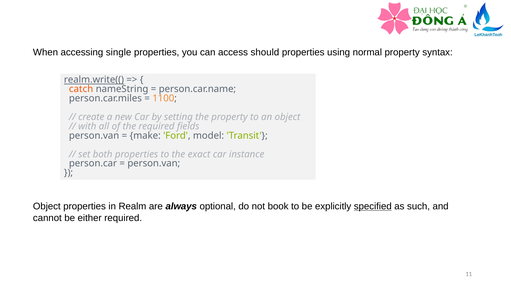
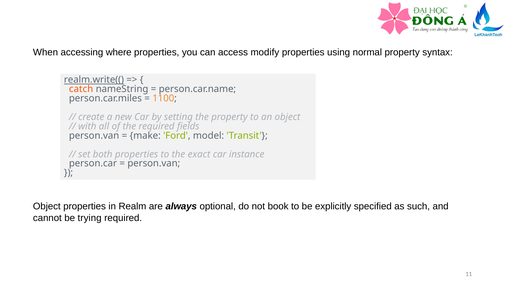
single: single -> where (119, 52)
should: should -> modify (265, 52)
specified underline: present -> none (373, 207)
either: either -> trying (90, 218)
